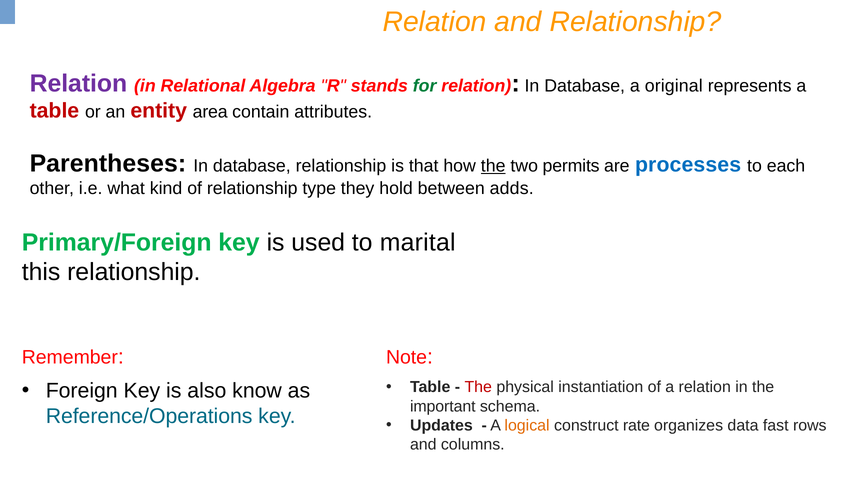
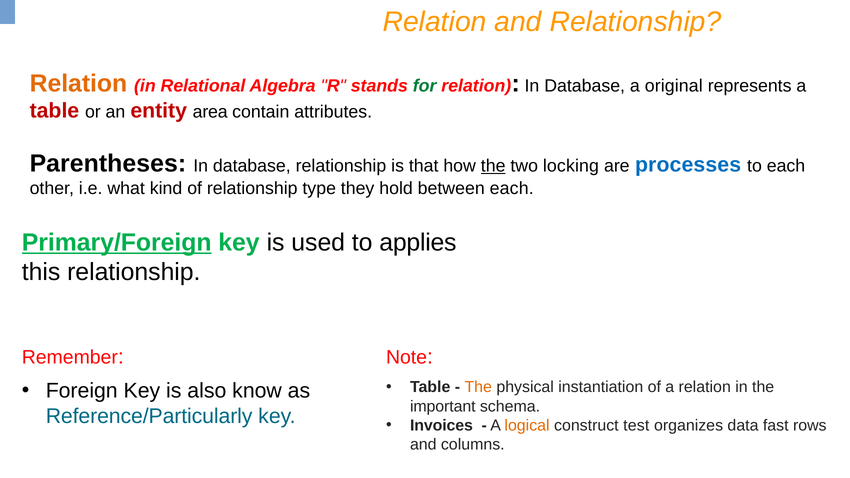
Relation colour: purple -> orange (78, 83)
permits: permits -> locking (571, 166)
between adds: adds -> each (512, 188)
Primary/Foreign underline: none -> present (117, 242)
marital: marital -> applies (418, 242)
The colour: red -> orange (478, 387)
Reference/Operations: Reference/Operations -> Reference/Particularly (149, 416)
Updates: Updates -> Invoices (441, 425)
rate: rate -> test (636, 425)
